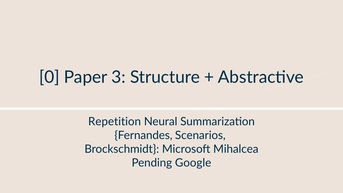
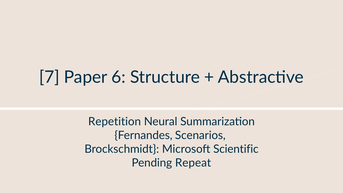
0: 0 -> 7 (49, 77)
3: 3 -> 6 (119, 77)
Mihalcea: Mihalcea -> Scientific (236, 149)
Google: Google -> Repeat (193, 163)
